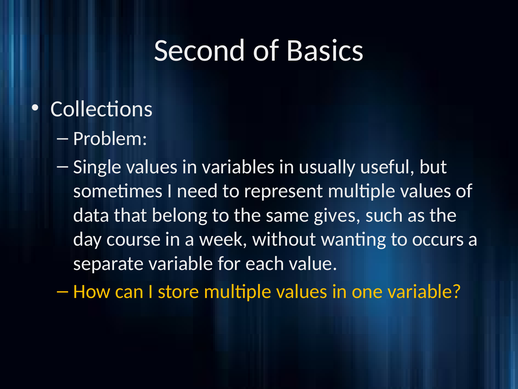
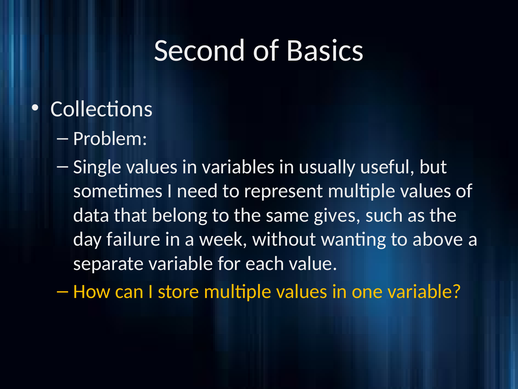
course: course -> failure (134, 239)
occurs: occurs -> above (438, 239)
